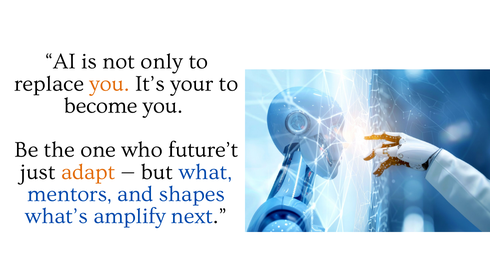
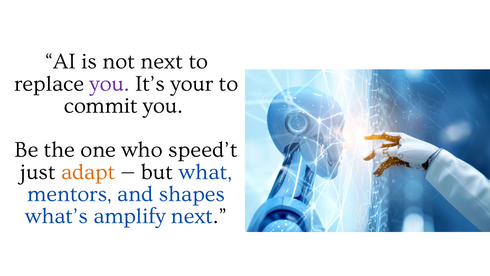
not only: only -> next (162, 61)
you colour: orange -> purple (110, 83)
become: become -> commit (101, 105)
future’t: future’t -> speed’t (203, 149)
